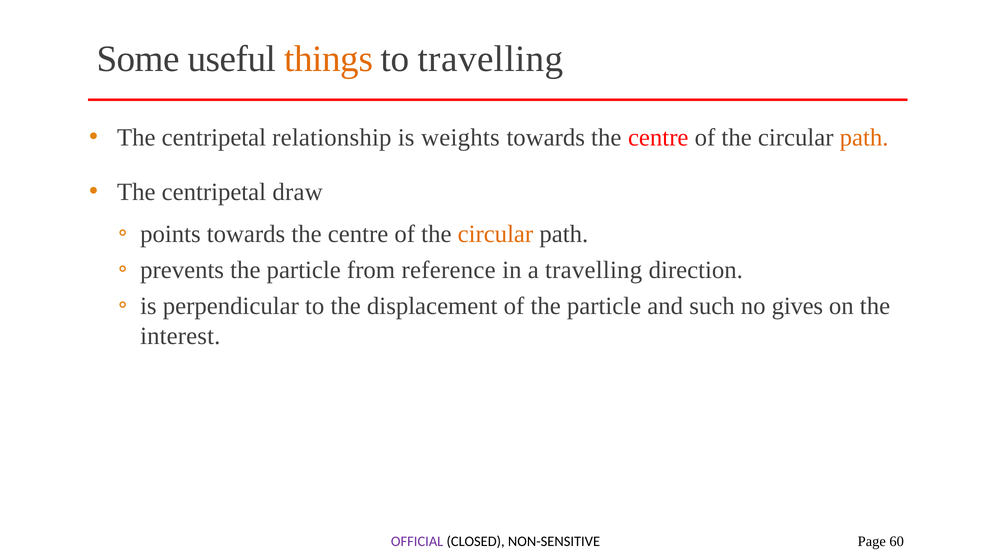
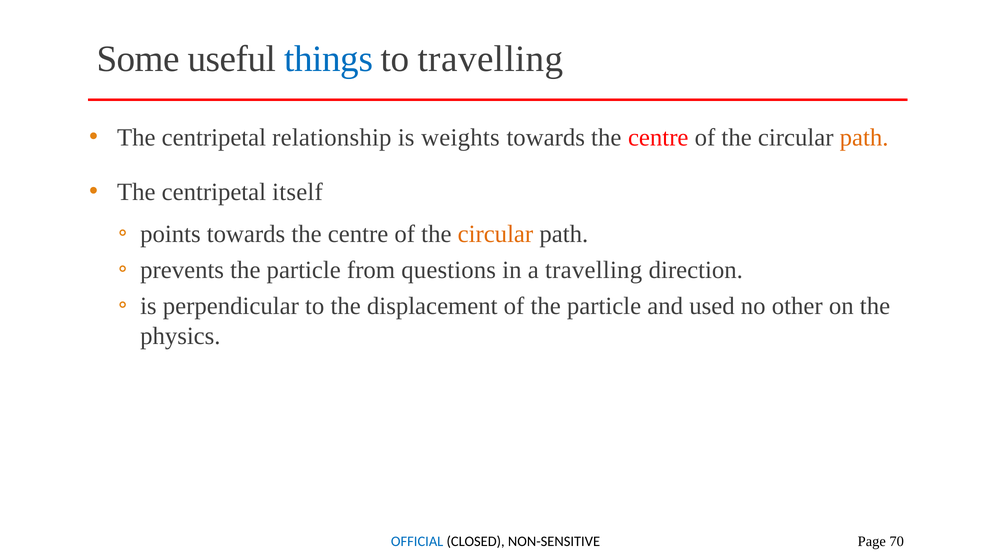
things colour: orange -> blue (329, 59)
draw: draw -> itself (298, 192)
reference: reference -> questions (449, 270)
such: such -> used (712, 306)
gives: gives -> other (797, 306)
interest: interest -> physics (180, 336)
60: 60 -> 70 (897, 541)
OFFICIAL colour: purple -> blue (417, 541)
